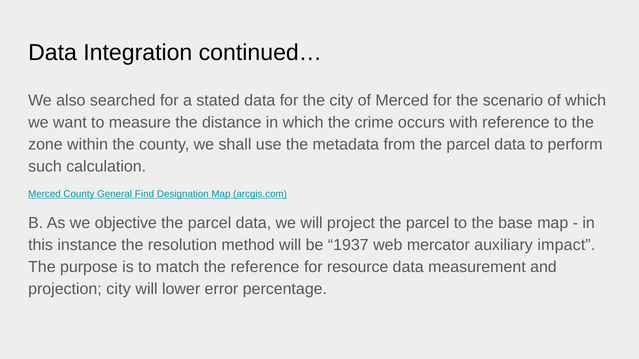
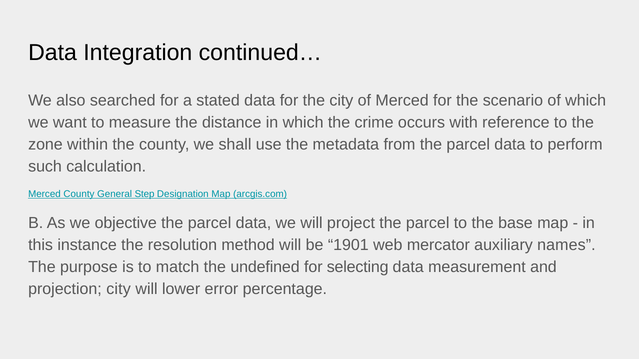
Find: Find -> Step (145, 194)
1937: 1937 -> 1901 (348, 245)
impact: impact -> names (566, 245)
the reference: reference -> undefined (265, 268)
resource: resource -> selecting (358, 268)
